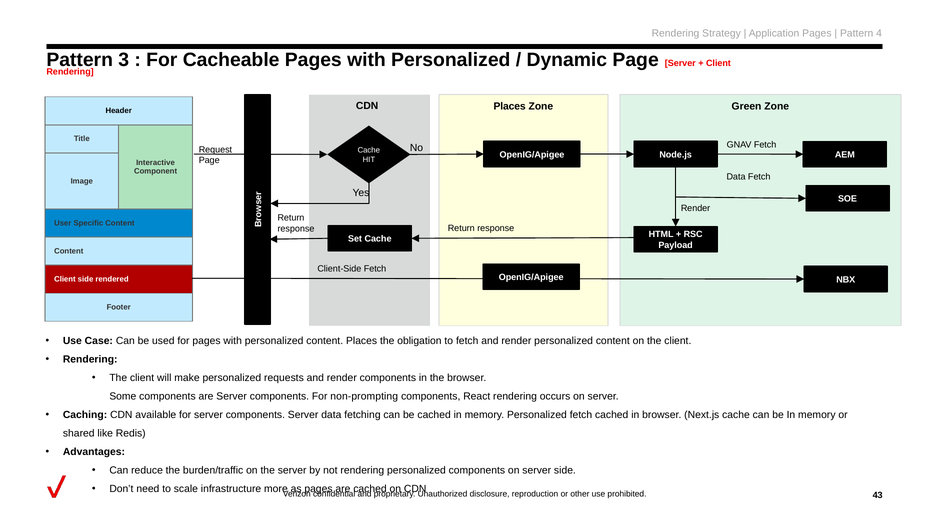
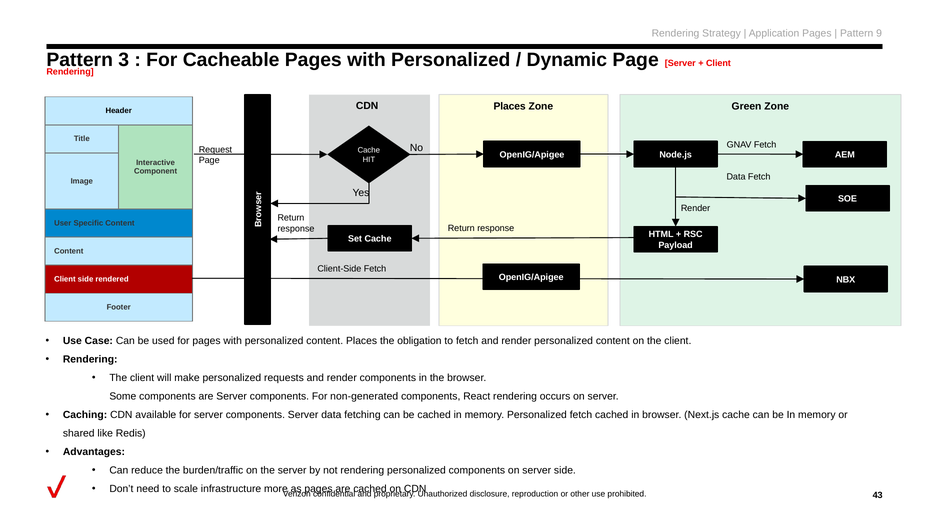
4: 4 -> 9 (879, 34)
non-prompting: non-prompting -> non-generated (364, 397)
